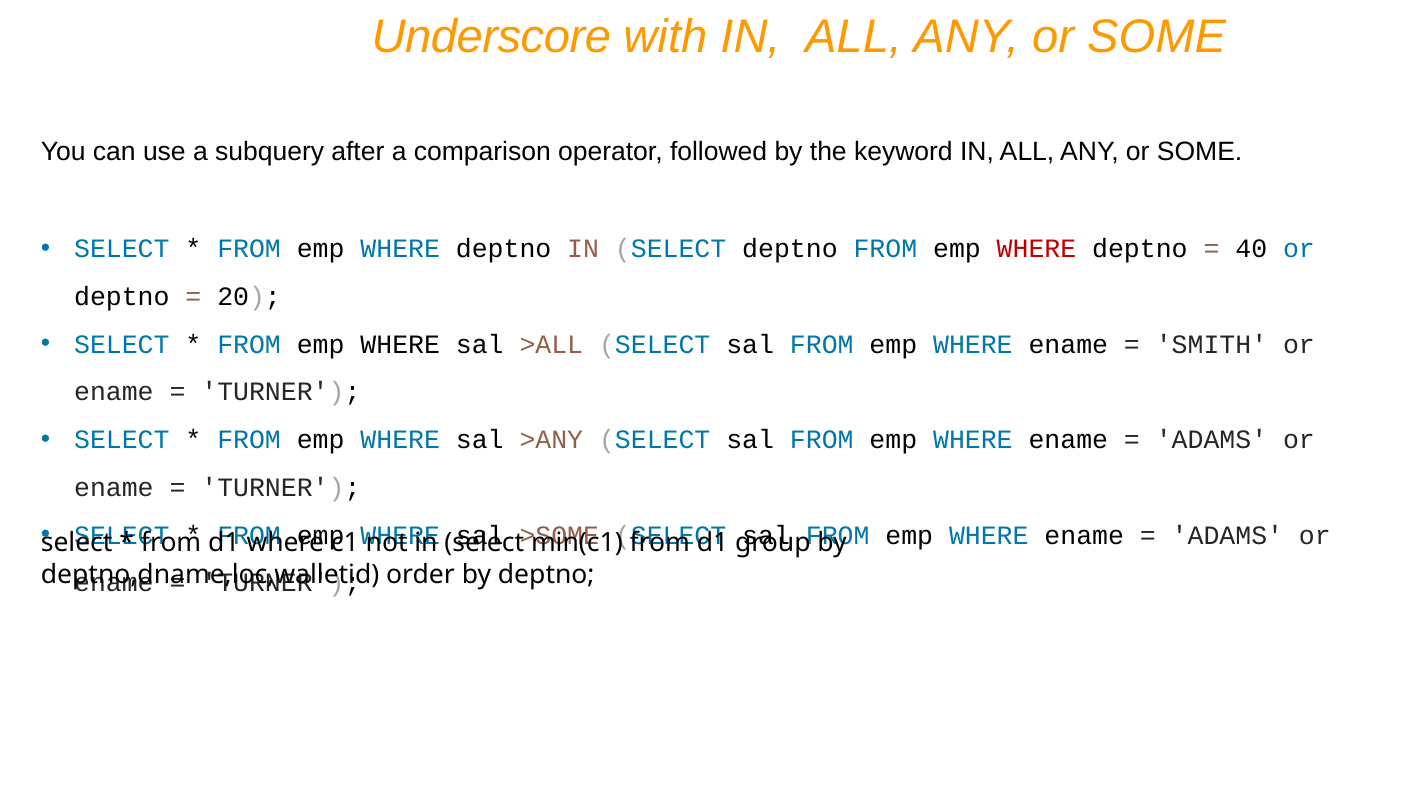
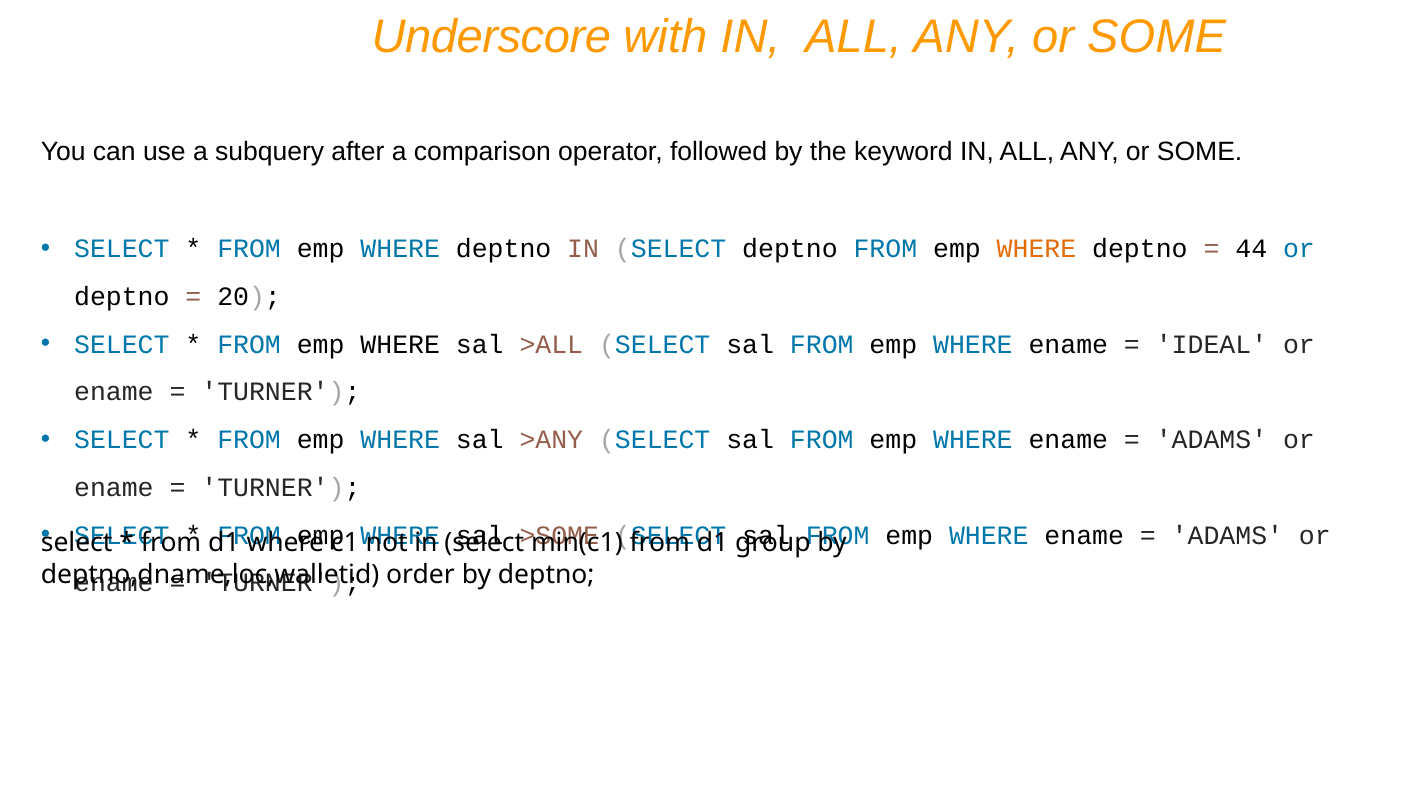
WHERE colour: red -> orange (1037, 249)
40: 40 -> 44 (1251, 249)
SMITH: SMITH -> IDEAL (1211, 345)
